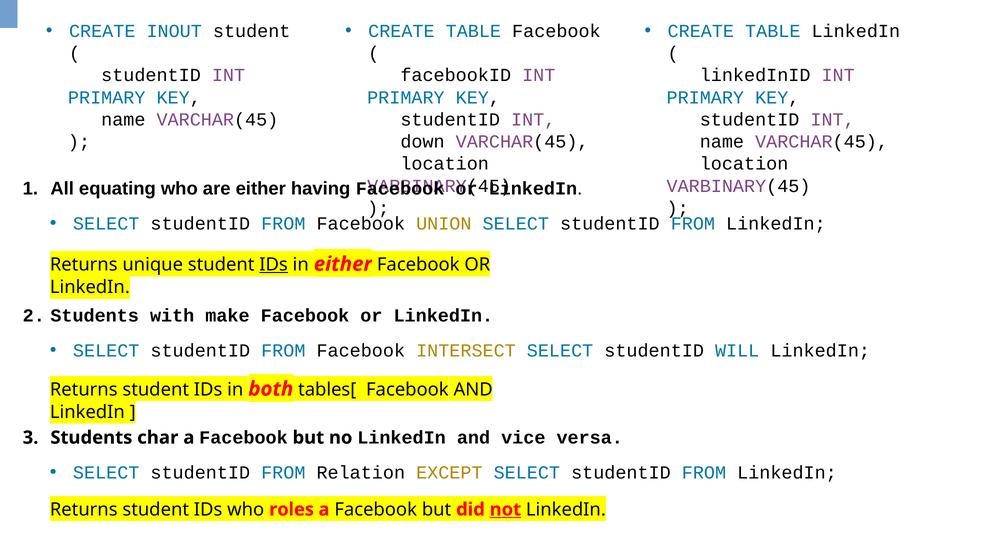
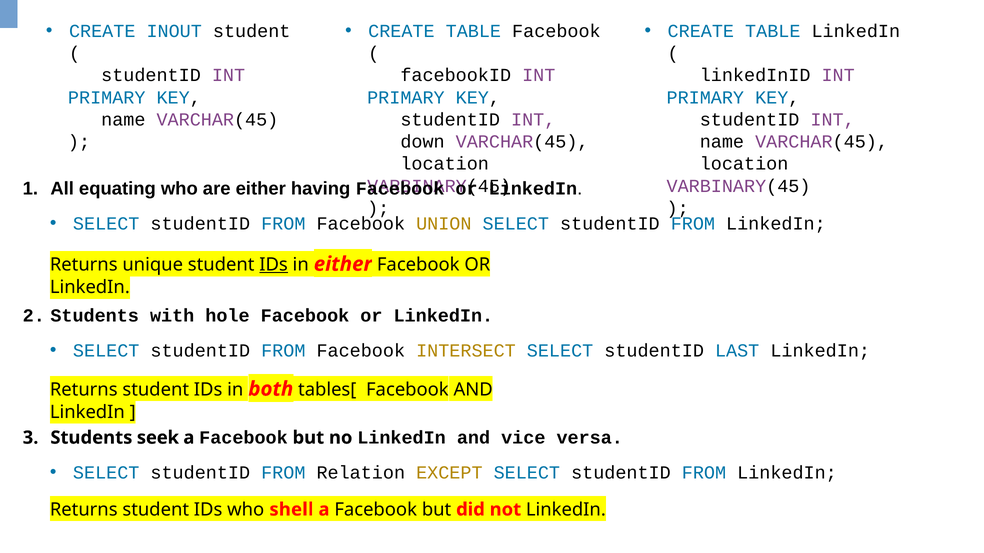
make: make -> hole (227, 316)
WILL: WILL -> LAST (737, 351)
char: char -> seek (158, 438)
roles: roles -> shell (291, 510)
not underline: present -> none (505, 510)
